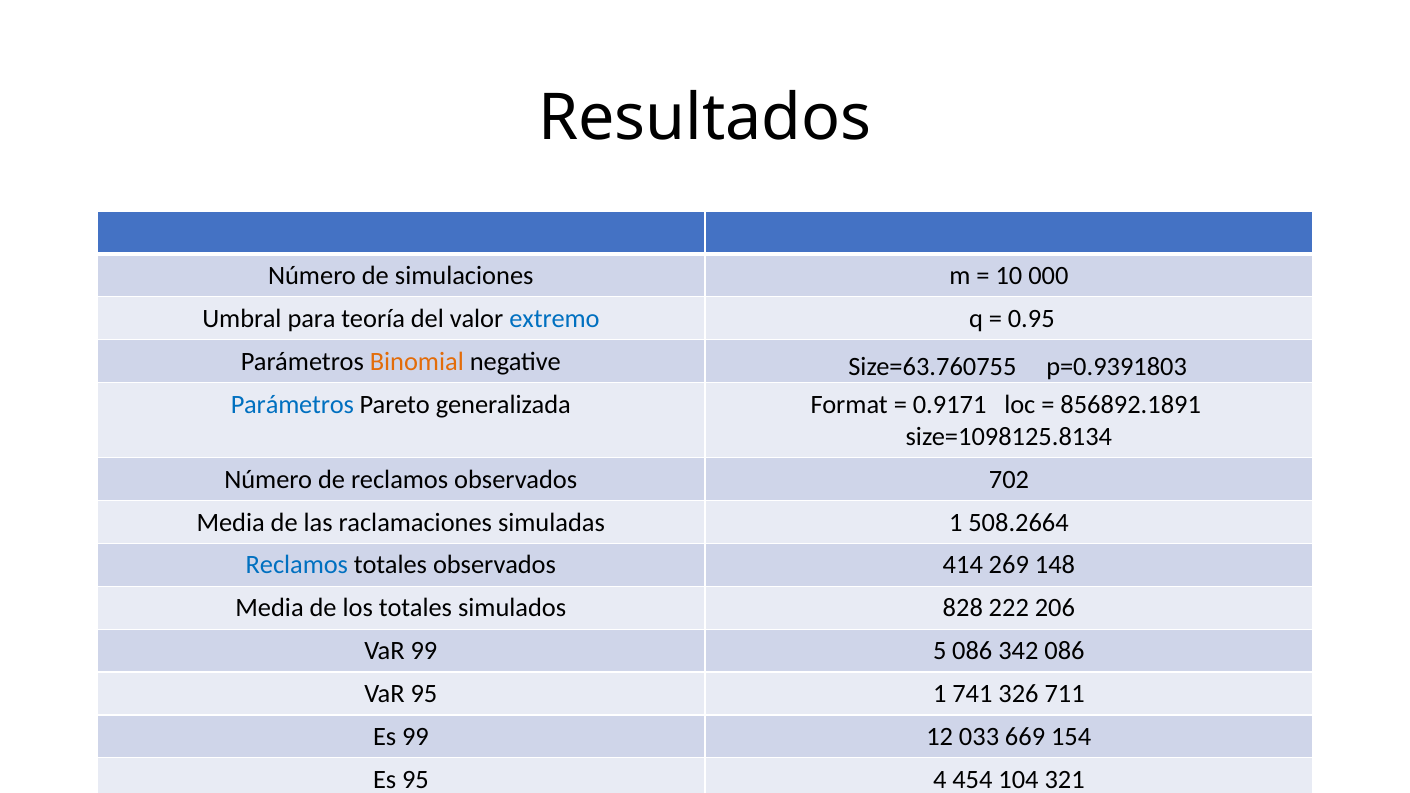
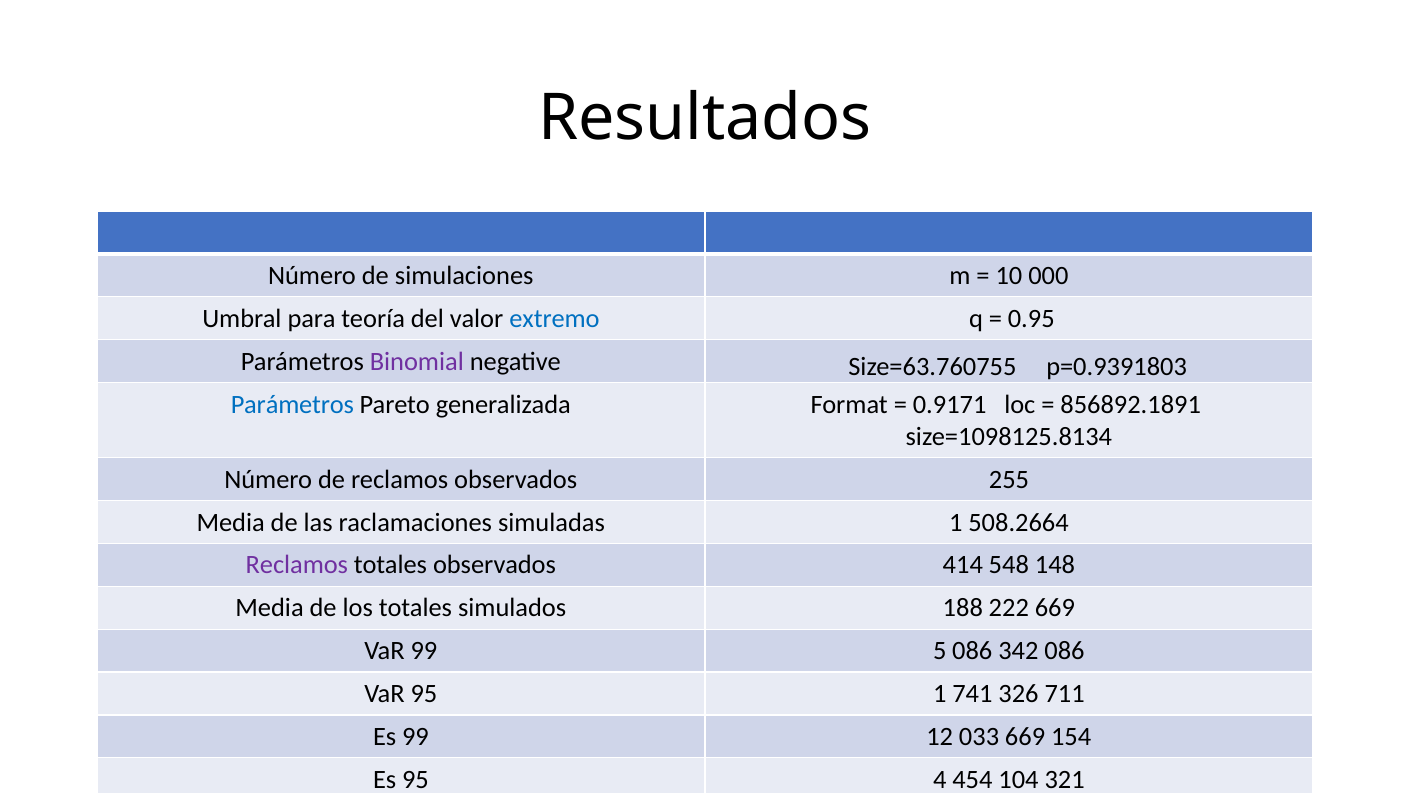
Binomial colour: orange -> purple (417, 362)
702: 702 -> 255 (1009, 480)
Reclamos colour: blue -> purple (297, 565)
269: 269 -> 548 (1009, 565)
828: 828 -> 188 (963, 608)
222 206: 206 -> 669 (1055, 608)
